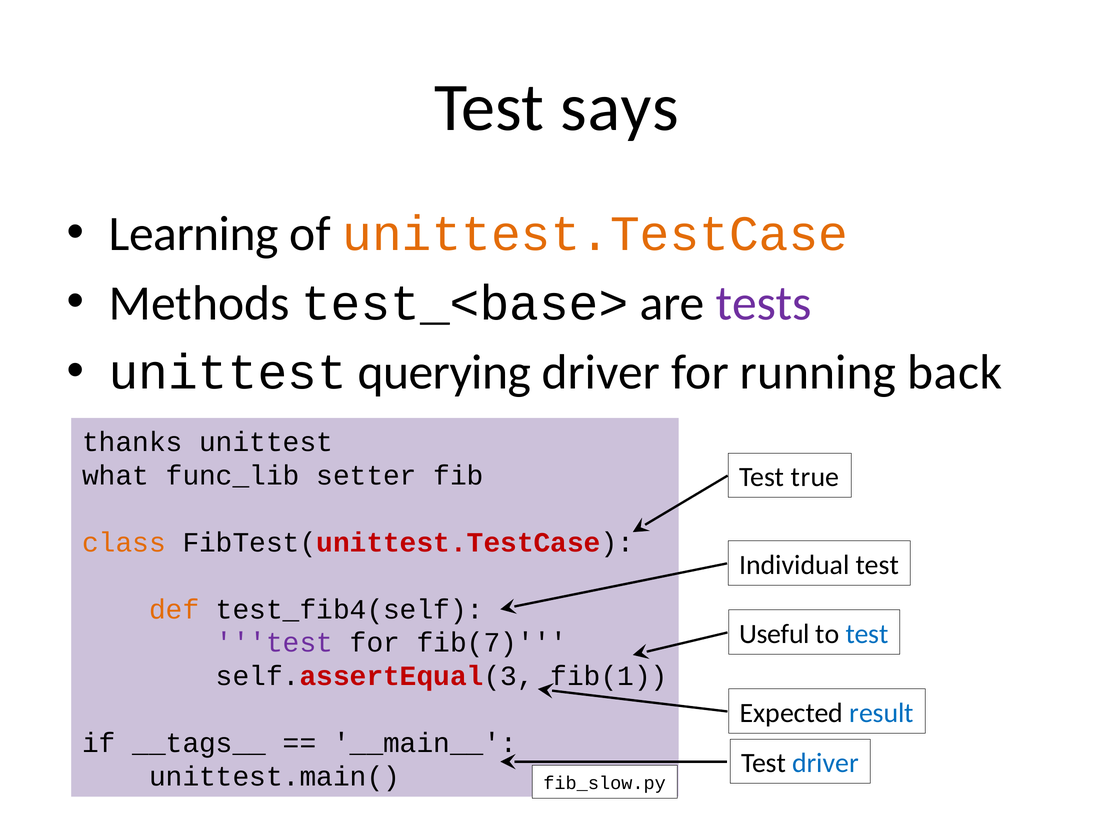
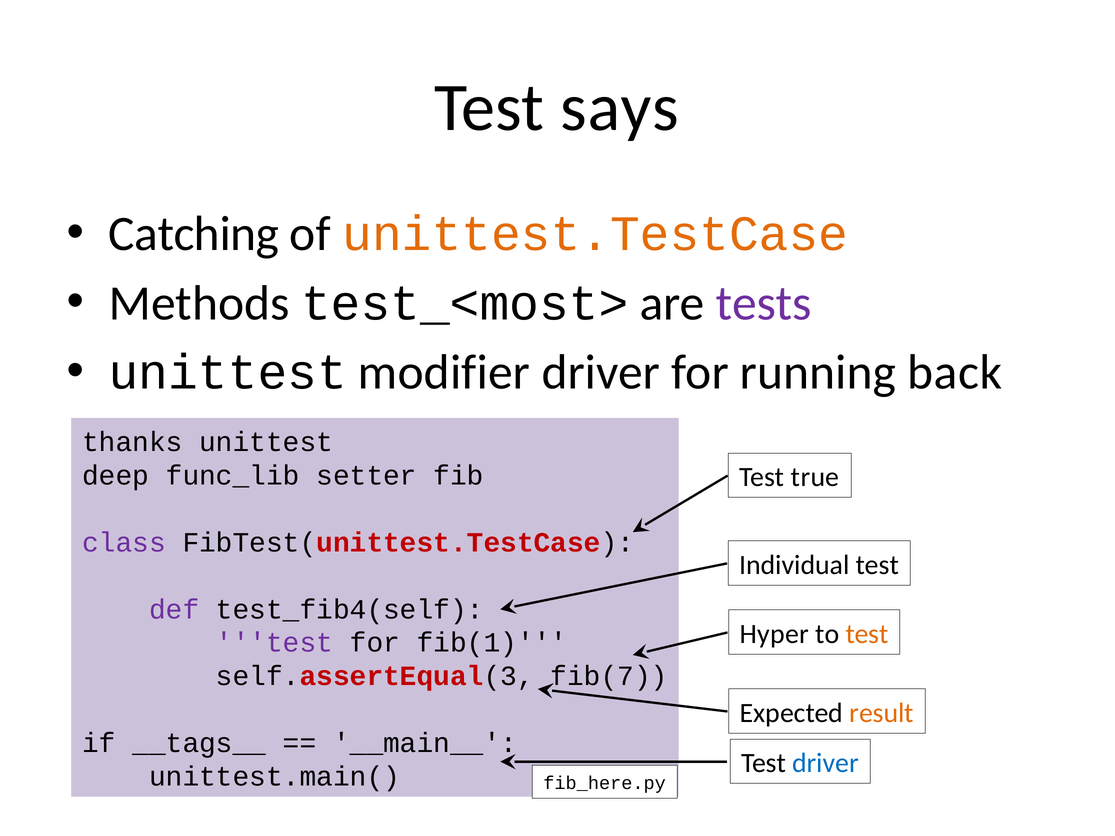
Learning: Learning -> Catching (194, 234)
test_<base>: test_<base> -> test_<most> (465, 303)
querying: querying -> modifier (444, 373)
what: what -> deep (116, 476)
class colour: orange -> purple (124, 543)
def colour: orange -> purple (174, 609)
Useful: Useful -> Hyper (774, 634)
test colour: blue -> orange (867, 634)
fib(7: fib(7 -> fib(1 (492, 643)
fib(1: fib(1 -> fib(7 (609, 676)
result colour: blue -> orange (882, 713)
fib_slow.py: fib_slow.py -> fib_here.py (605, 783)
